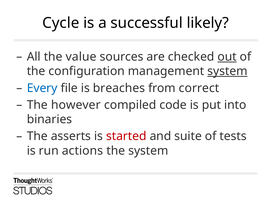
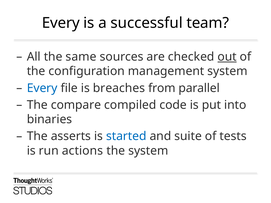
Cycle: Cycle -> Every (61, 23)
likely: likely -> team (208, 23)
value: value -> same (81, 57)
system underline: present -> none (227, 71)
correct: correct -> parallel (199, 88)
however: however -> compare (76, 105)
started colour: red -> blue (126, 136)
